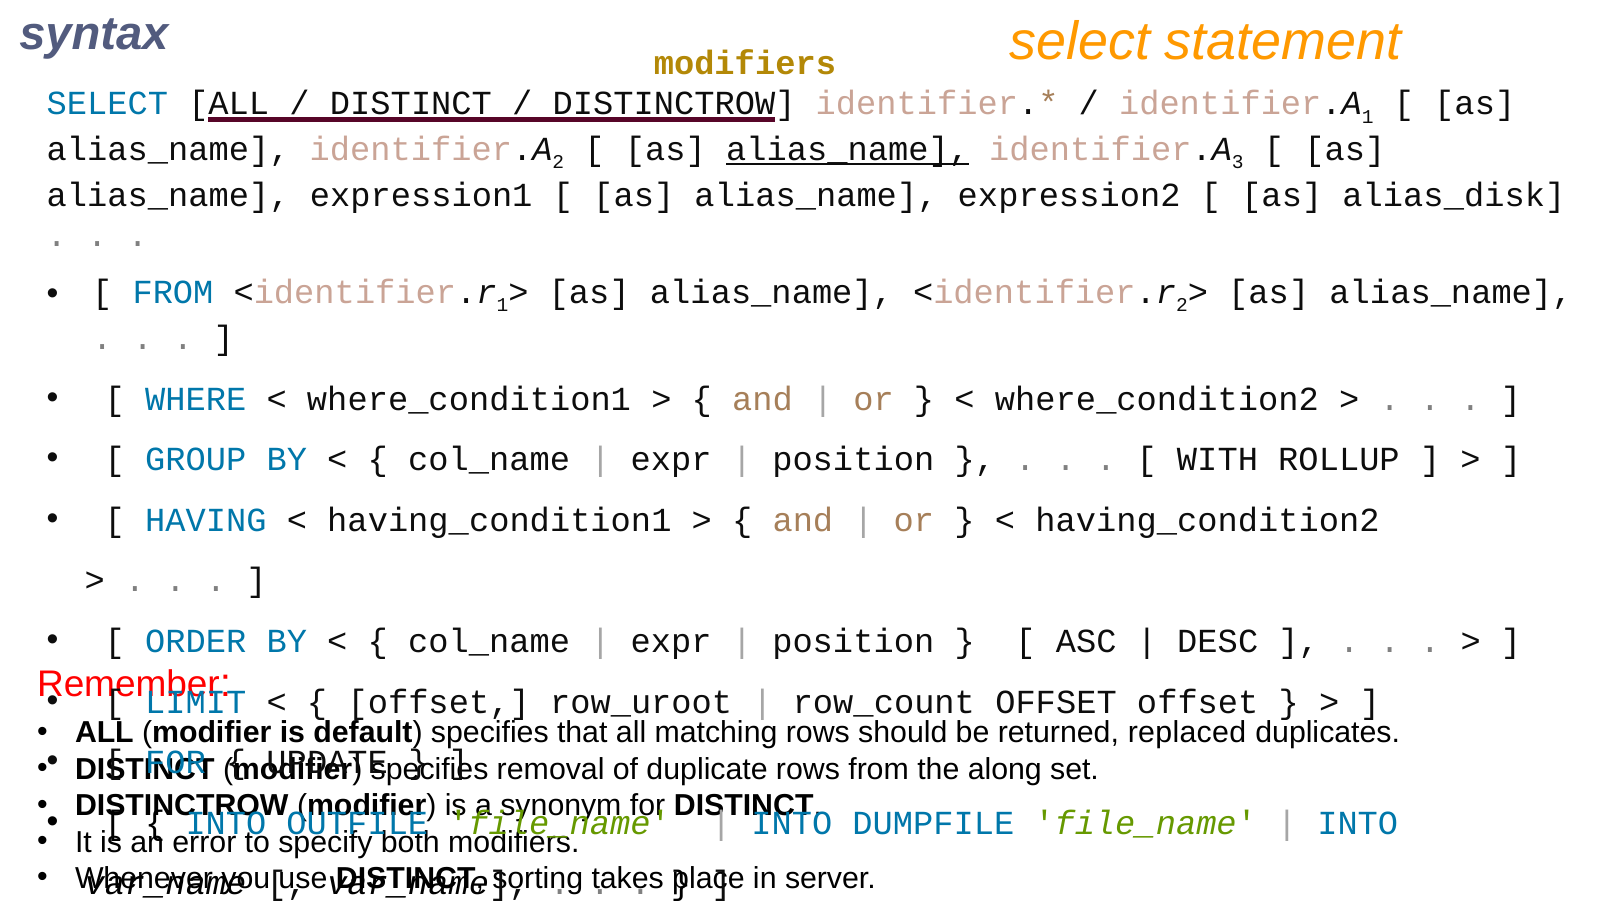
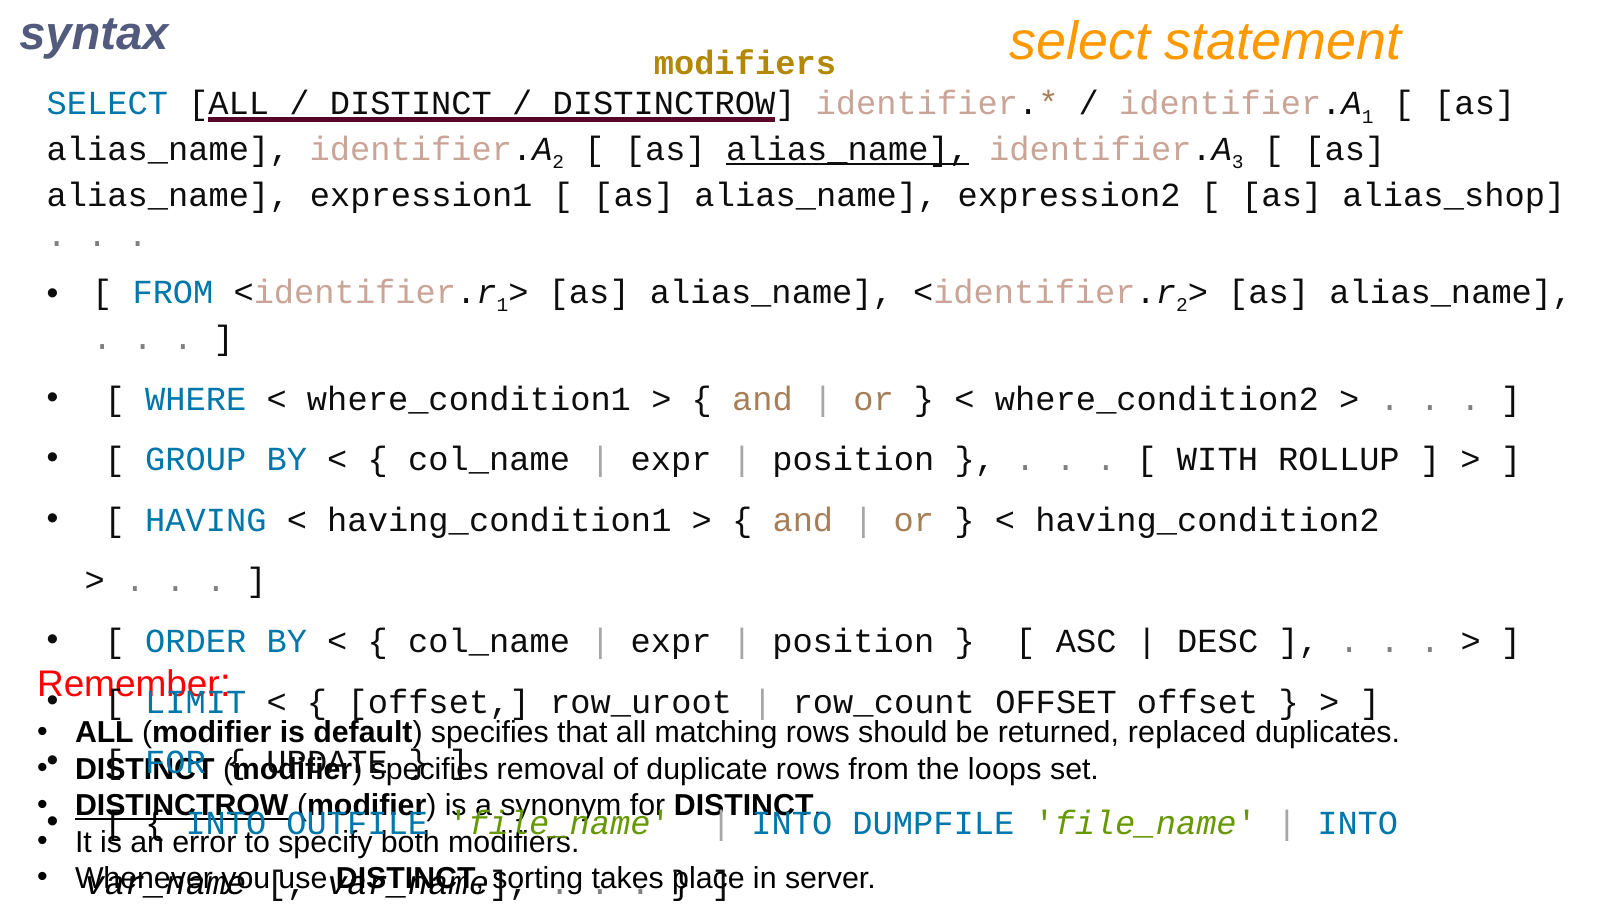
alias_disk: alias_disk -> alias_shop (1454, 195)
along: along -> loops (1005, 769)
DISTINCTROW underline: none -> present (182, 806)
